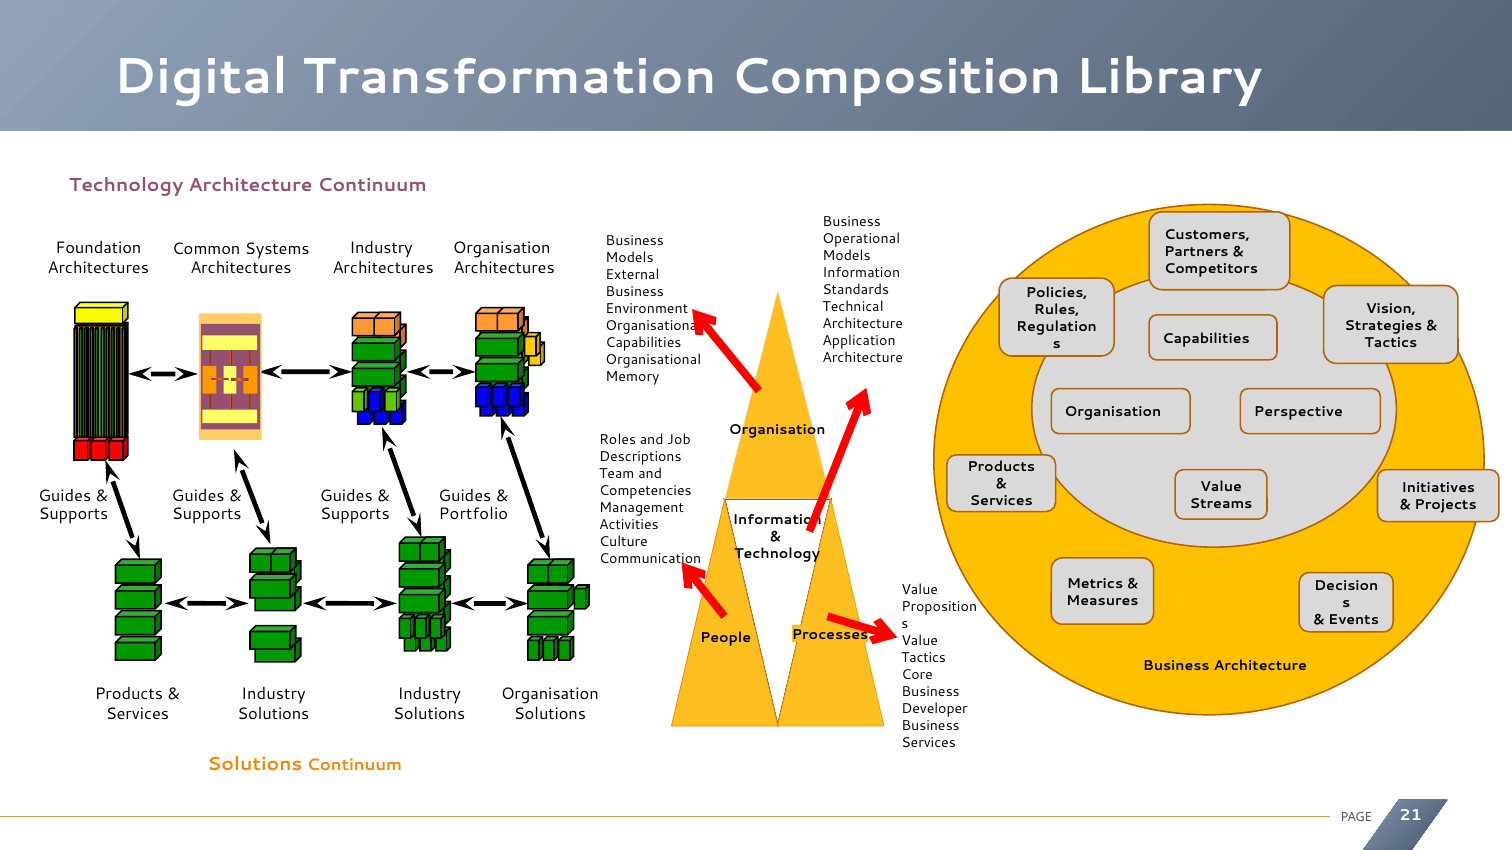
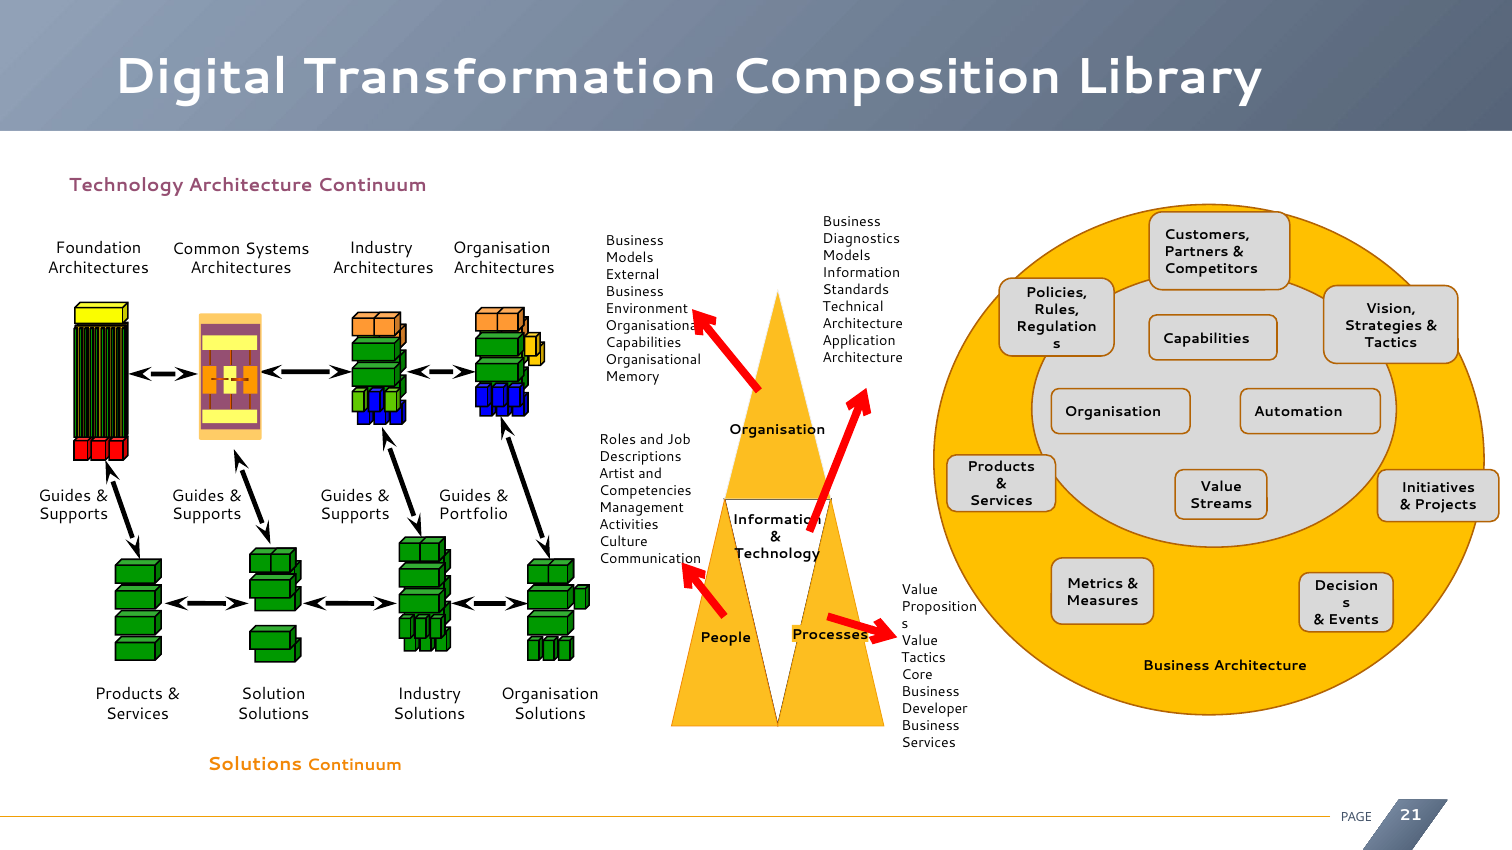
Operational: Operational -> Diagnostics (861, 239)
Perspective: Perspective -> Automation (1298, 412)
Team: Team -> Artist (617, 474)
Industry: Industry -> Solution (273, 695)
